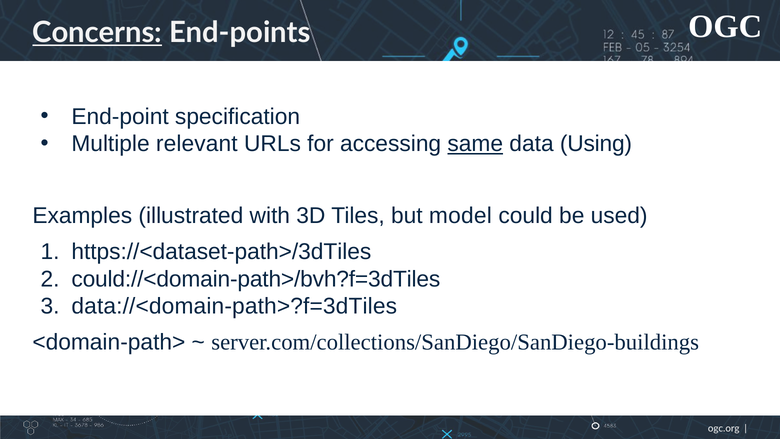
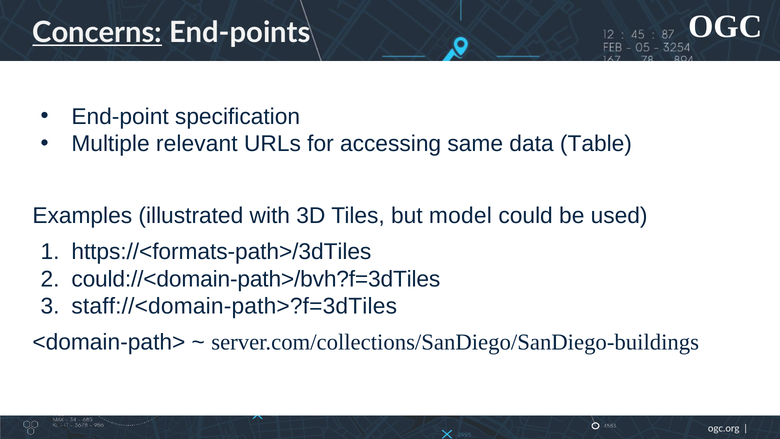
same underline: present -> none (475, 144)
Using: Using -> Table (596, 144)
https://<dataset-path>/3dTiles: https://<dataset-path>/3dTiles -> https://<formats-path>/3dTiles (221, 252)
data://<domain-path>?f=3dTiles: data://<domain-path>?f=3dTiles -> staff://<domain-path>?f=3dTiles (234, 306)
